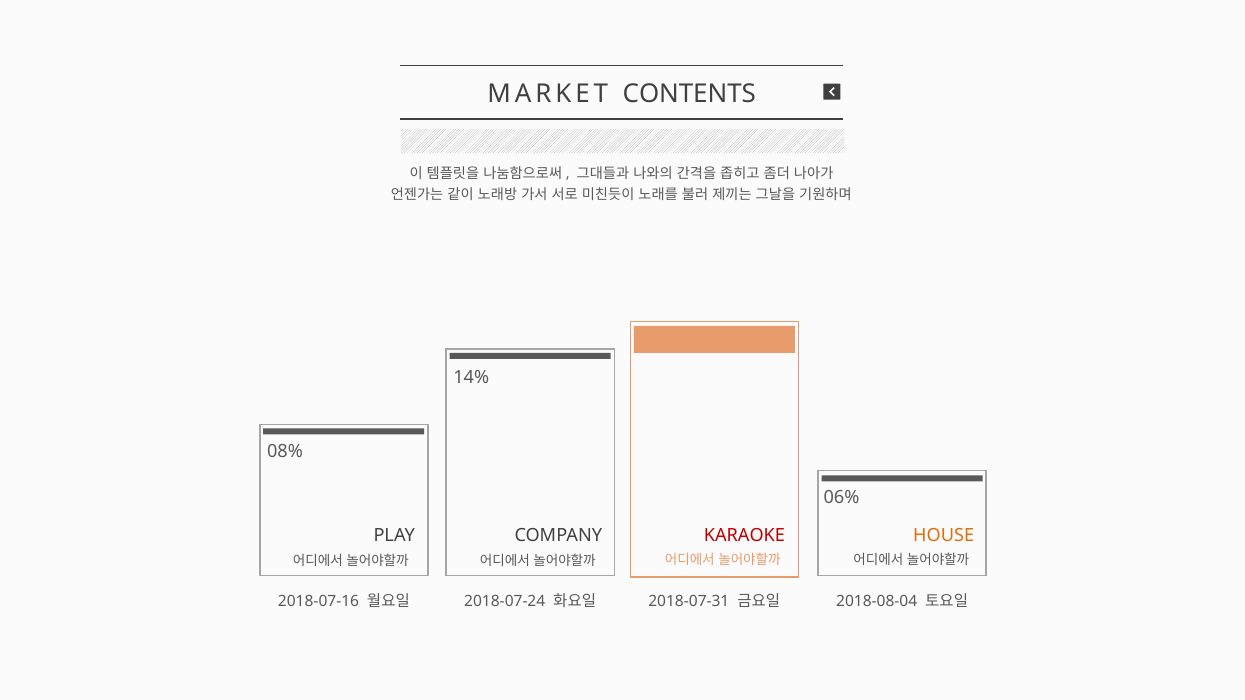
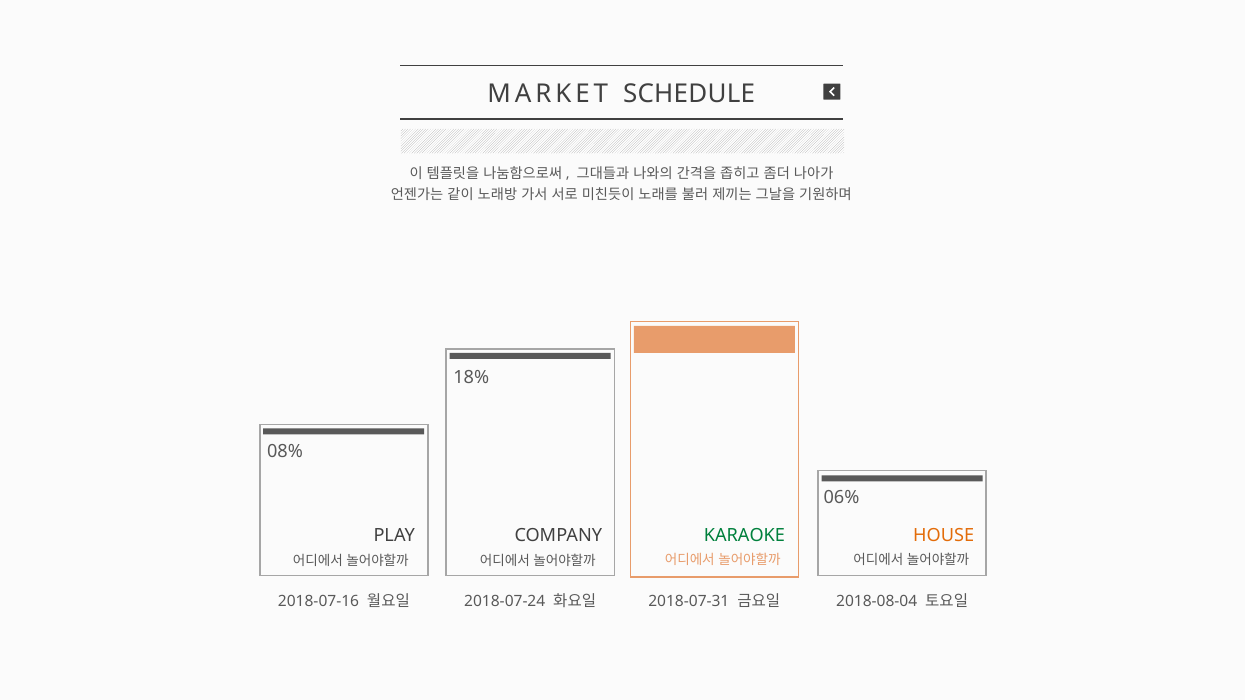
CONTENTS: CONTENTS -> SCHEDULE (689, 94)
14%: 14% -> 18% (471, 378)
KARAOKE colour: red -> green (744, 536)
